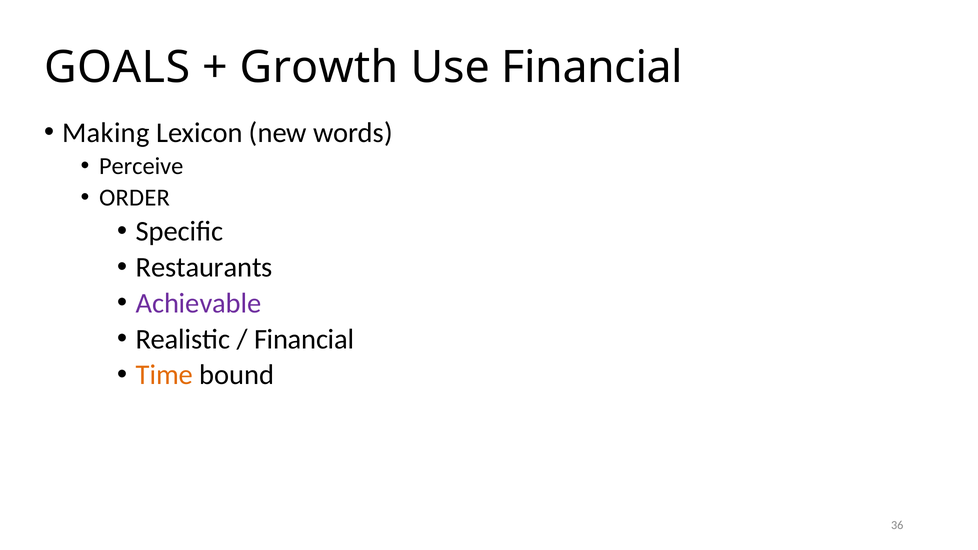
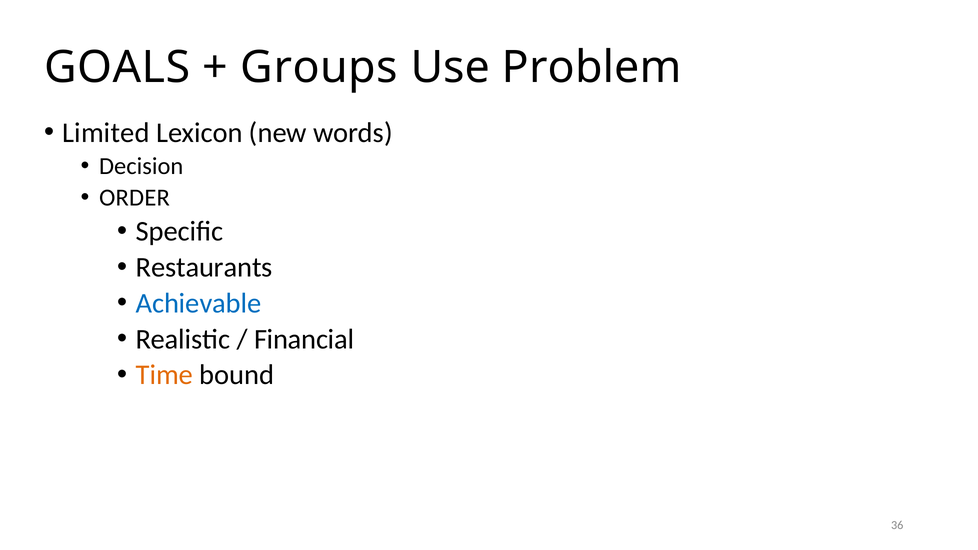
Growth: Growth -> Groups (319, 68)
Use Financial: Financial -> Problem (592, 68)
Making: Making -> Limited (106, 133)
Perceive: Perceive -> Decision (141, 166)
Achievable colour: purple -> blue (199, 303)
